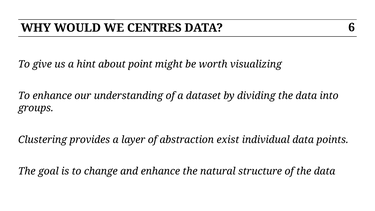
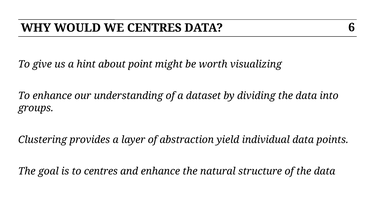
exist: exist -> yield (228, 139)
to change: change -> centres (101, 171)
